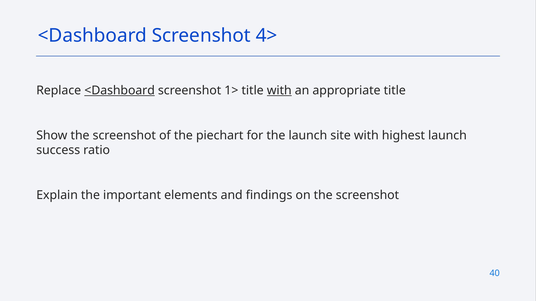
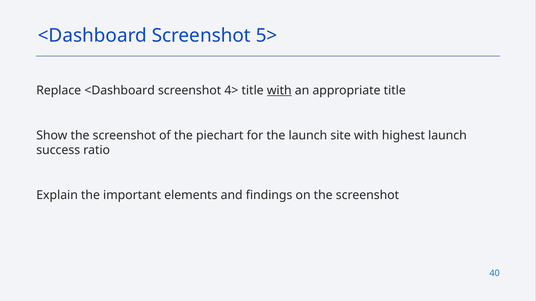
4>: 4> -> 5> (267, 36)
<Dashboard underline: present -> none (120, 90)
1>: 1> -> 4> (231, 90)
